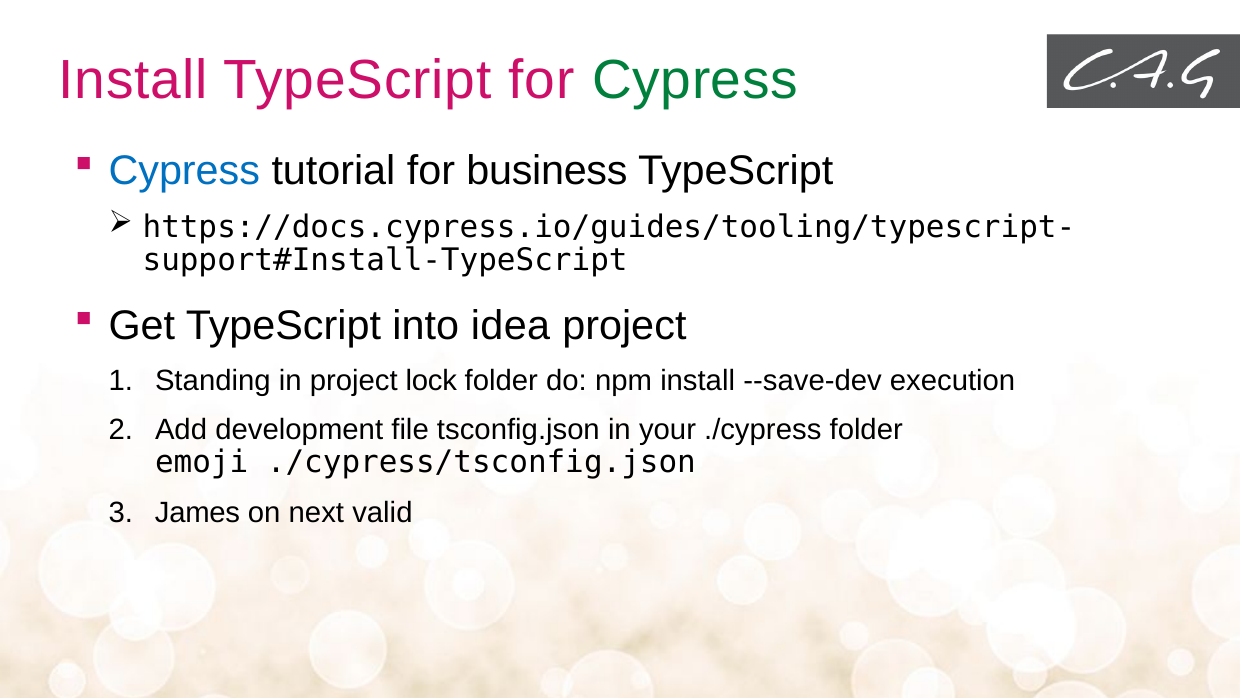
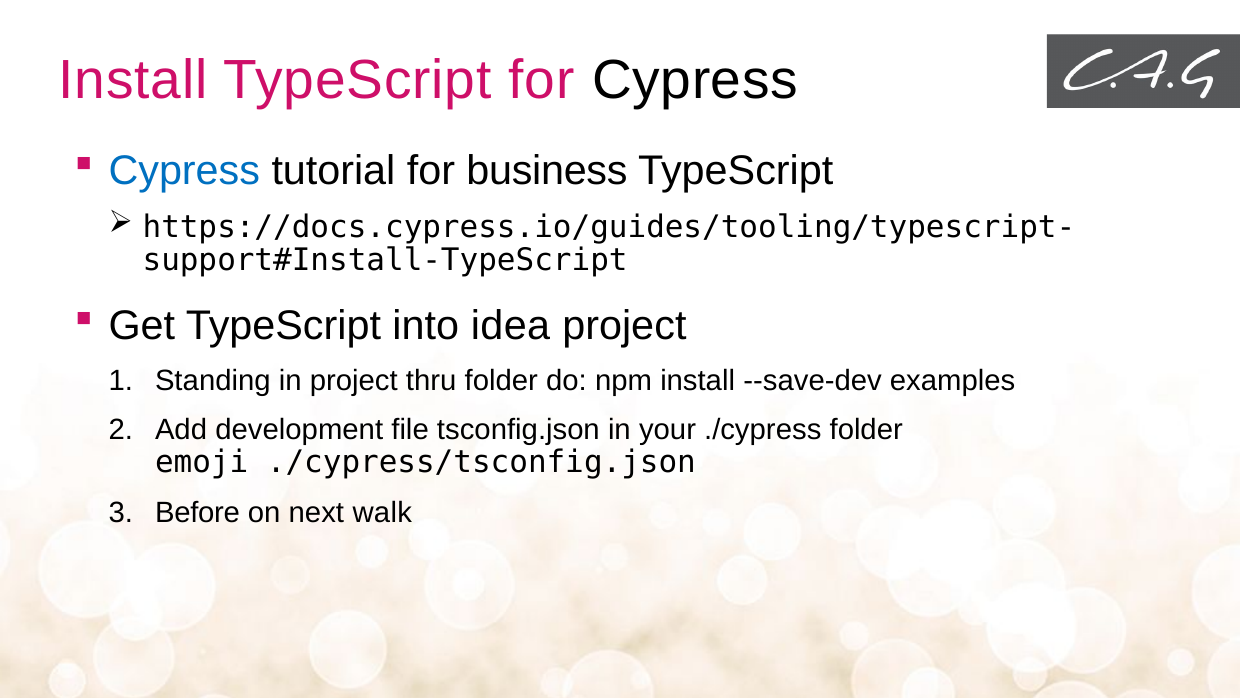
Cypress colour: green -> black (695, 80)
lock: lock -> thru (431, 381)
execution: execution -> examples (953, 381)
James: James -> Before (197, 512)
valid: valid -> walk (382, 512)
